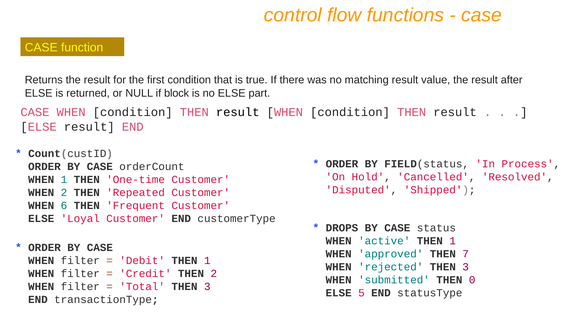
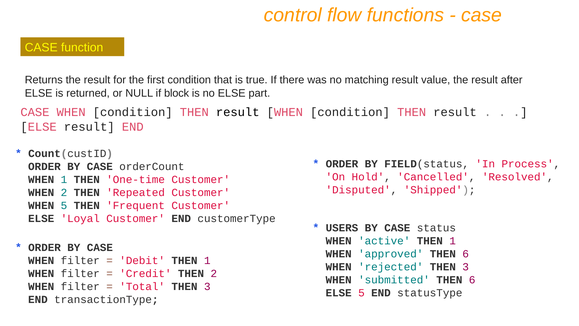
WHEN 6: 6 -> 5 (64, 206)
DROPS: DROPS -> USERS (342, 228)
approved THEN 7: 7 -> 6 (466, 254)
submitted THEN 0: 0 -> 6 (472, 280)
